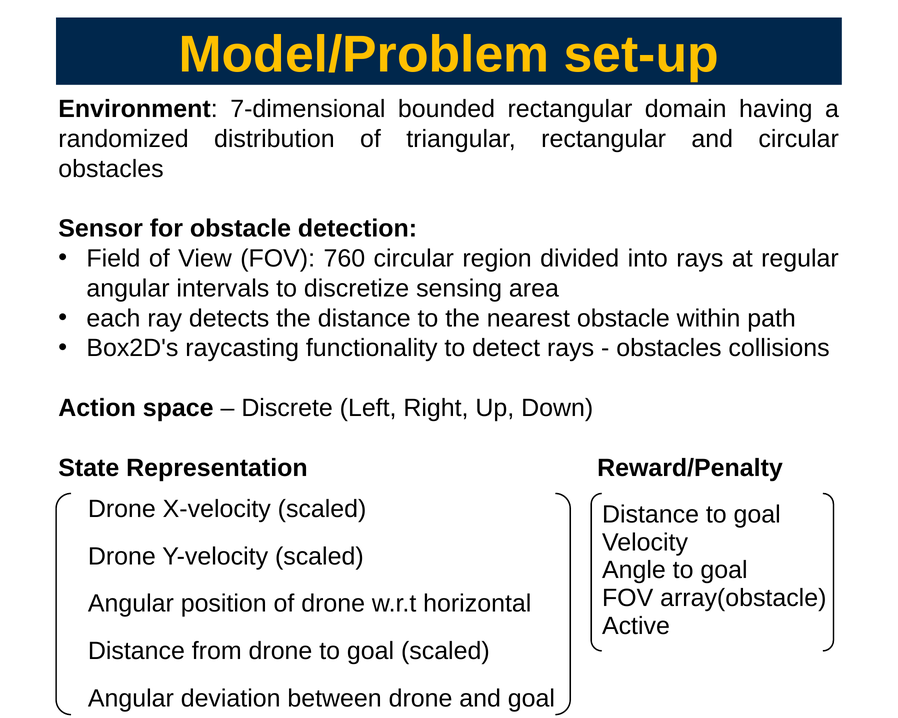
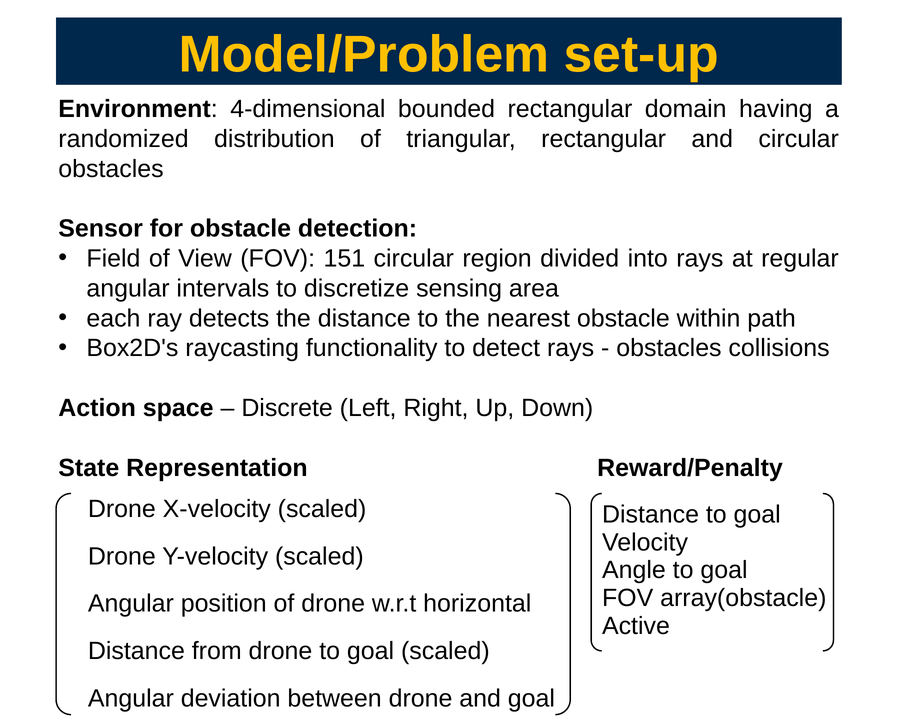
7-dimensional: 7-dimensional -> 4-dimensional (308, 109)
760: 760 -> 151 (344, 259)
